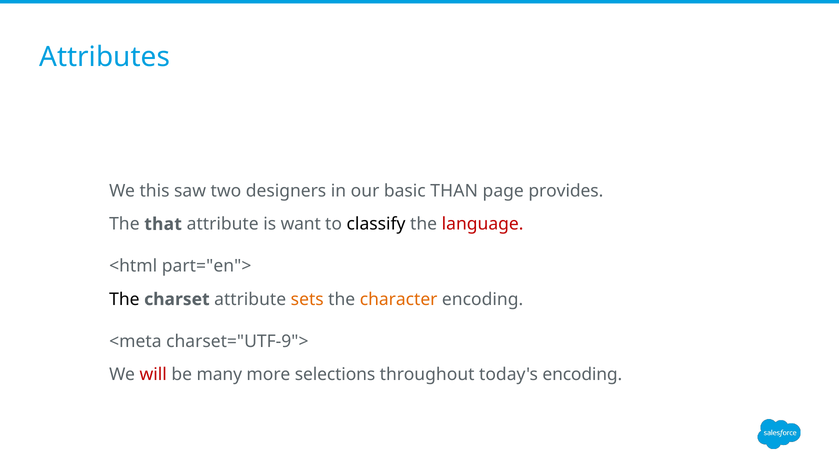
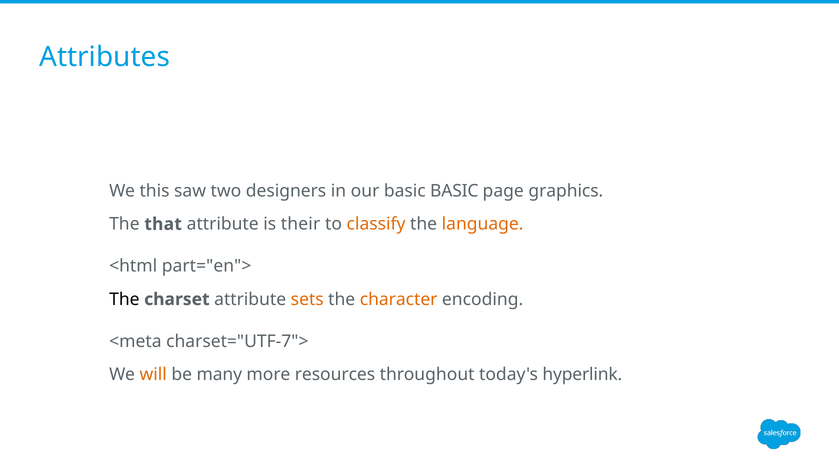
basic THAN: THAN -> BASIC (454, 191)
provides: provides -> graphics (566, 191)
want: want -> their (301, 224)
classify colour: black -> orange (376, 224)
language colour: red -> orange (483, 224)
charset="UTF-9">: charset="UTF-9"> -> charset="UTF-7"> (237, 341)
will colour: red -> orange (153, 374)
selections: selections -> resources (335, 374)
today's encoding: encoding -> hyperlink (582, 374)
